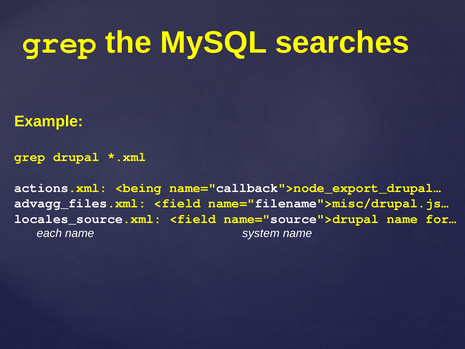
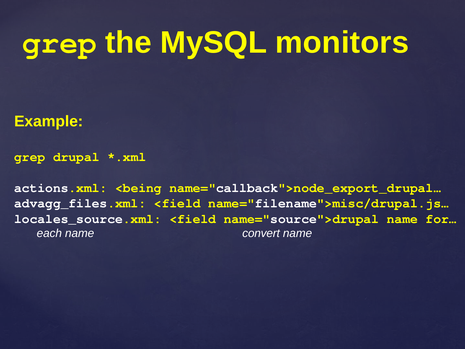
searches: searches -> monitors (342, 42)
system: system -> convert (261, 233)
